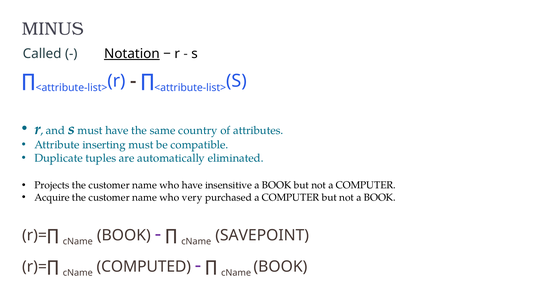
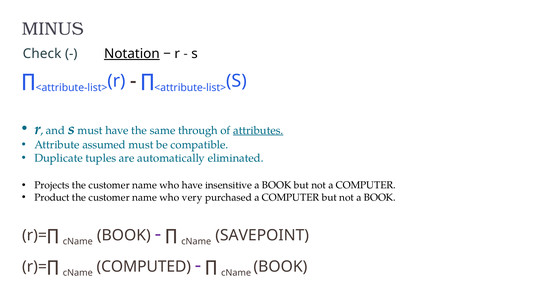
Called: Called -> Check (42, 54)
country: country -> through (198, 130)
attributes underline: none -> present (258, 130)
inserting: inserting -> assumed (104, 145)
Acquire: Acquire -> Product (52, 198)
